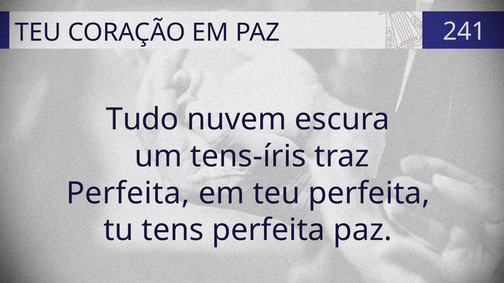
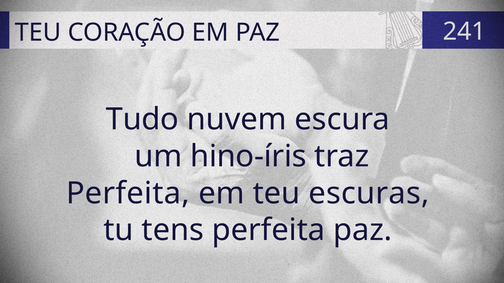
tens-íris: tens-íris -> hino-íris (248, 157)
teu perfeita: perfeita -> escuras (369, 194)
